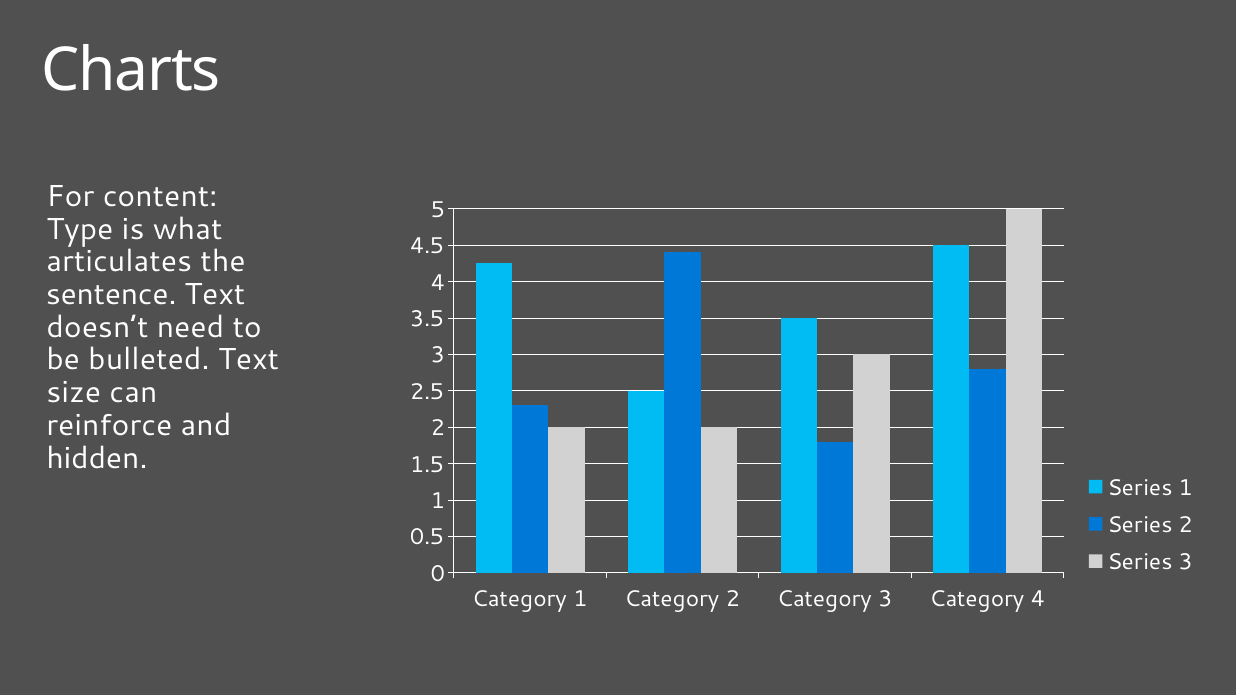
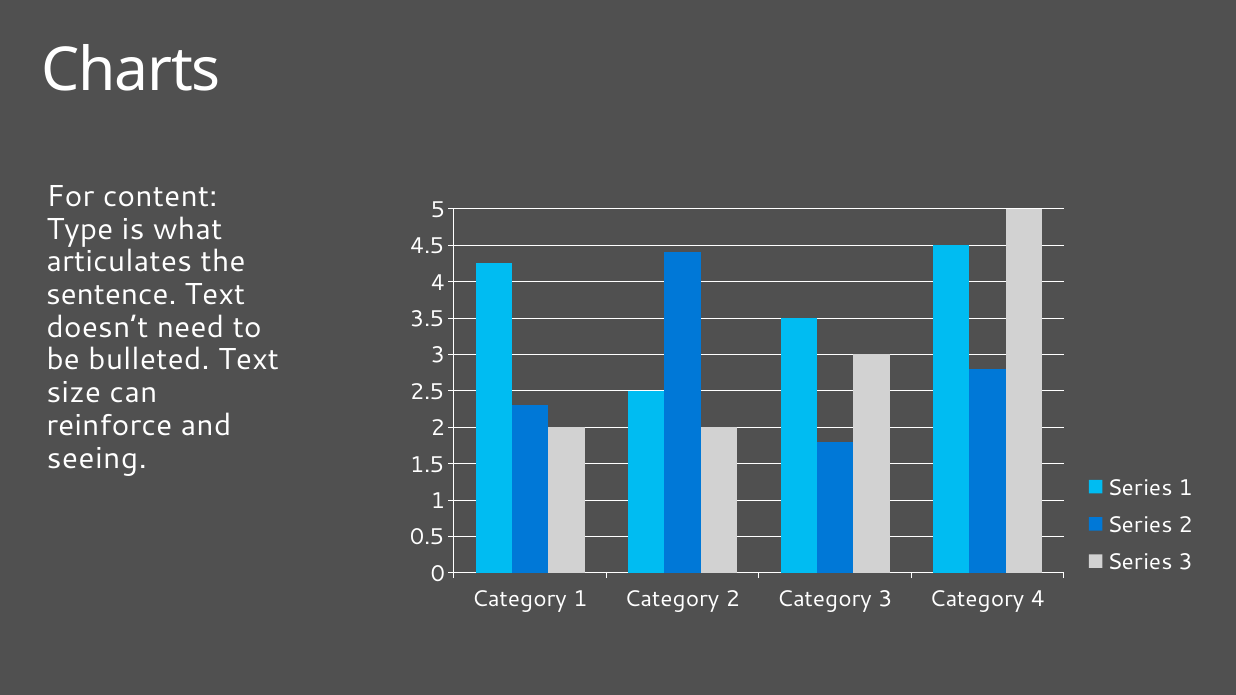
hidden: hidden -> seeing (97, 458)
